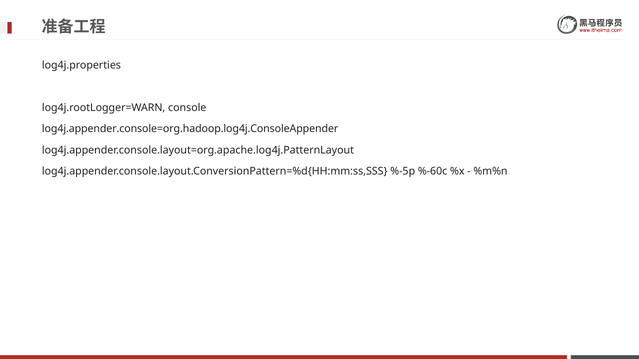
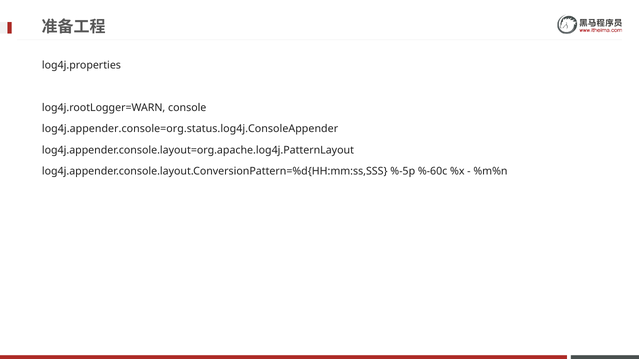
log4j.appender.console=org.hadoop.log4j.ConsoleAppender: log4j.appender.console=org.hadoop.log4j.ConsoleAppender -> log4j.appender.console=org.status.log4j.ConsoleAppender (190, 129)
